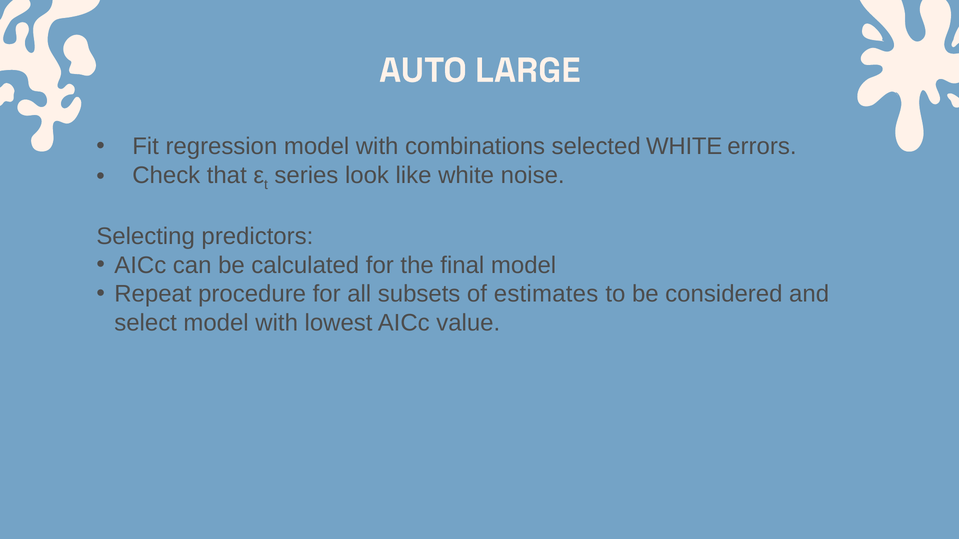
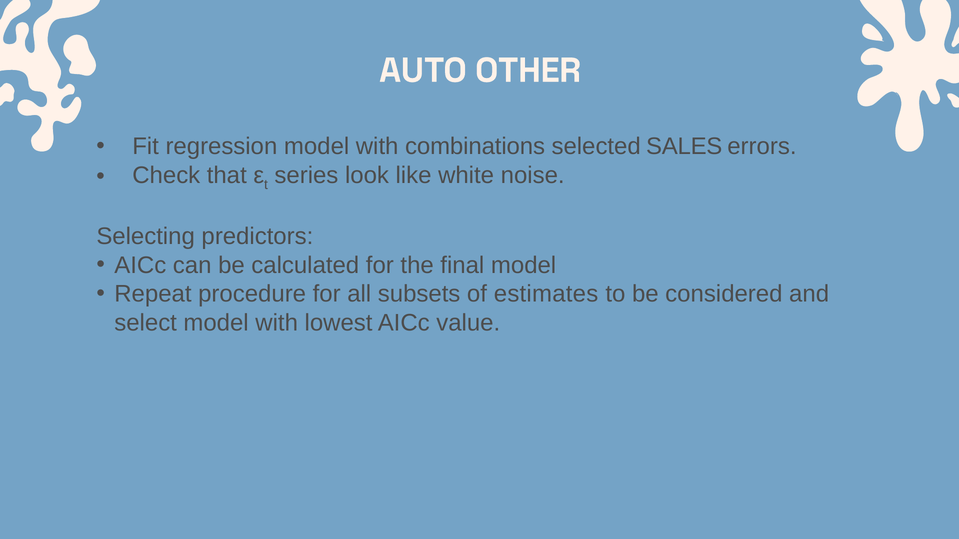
LARGE: LARGE -> OTHER (528, 70)
selected WHITE: WHITE -> SALES (684, 147)
